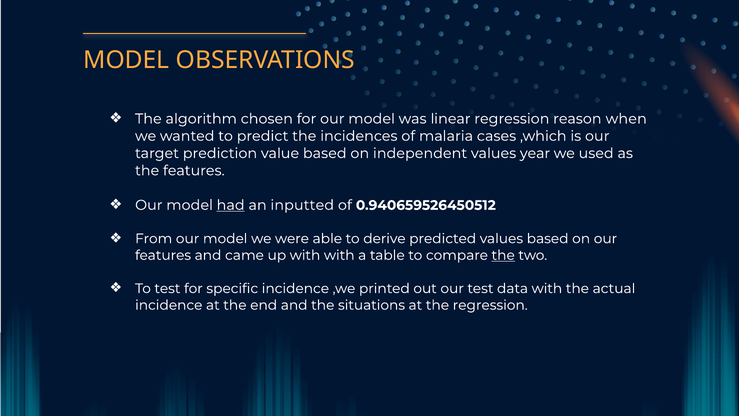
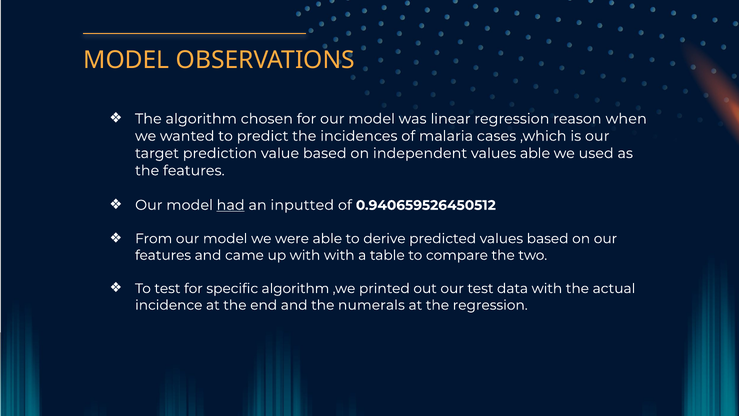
values year: year -> able (535, 153)
the underline: present -> none (503, 255)
specific incidence: incidence -> algorithm (295, 288)
situations: situations -> numerals (371, 305)
